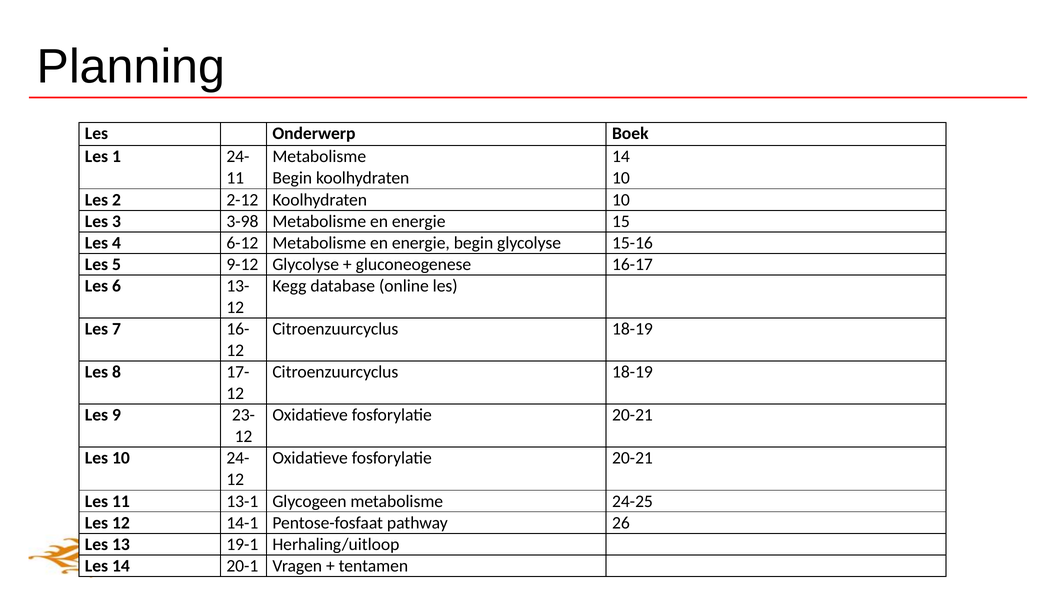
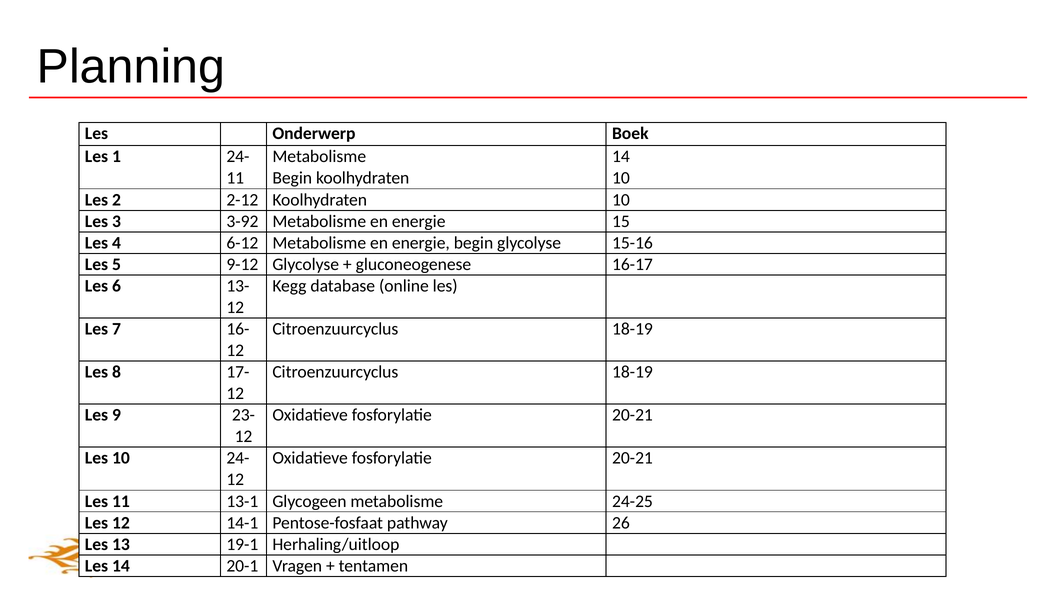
3-98: 3-98 -> 3-92 (242, 221)
